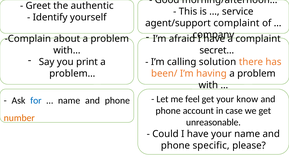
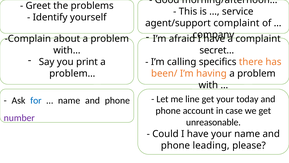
authentic: authentic -> problems (92, 6)
solution: solution -> specifics (218, 62)
feel: feel -> line (192, 99)
know: know -> today (247, 99)
number colour: orange -> purple (19, 118)
specific: specific -> leading (211, 145)
